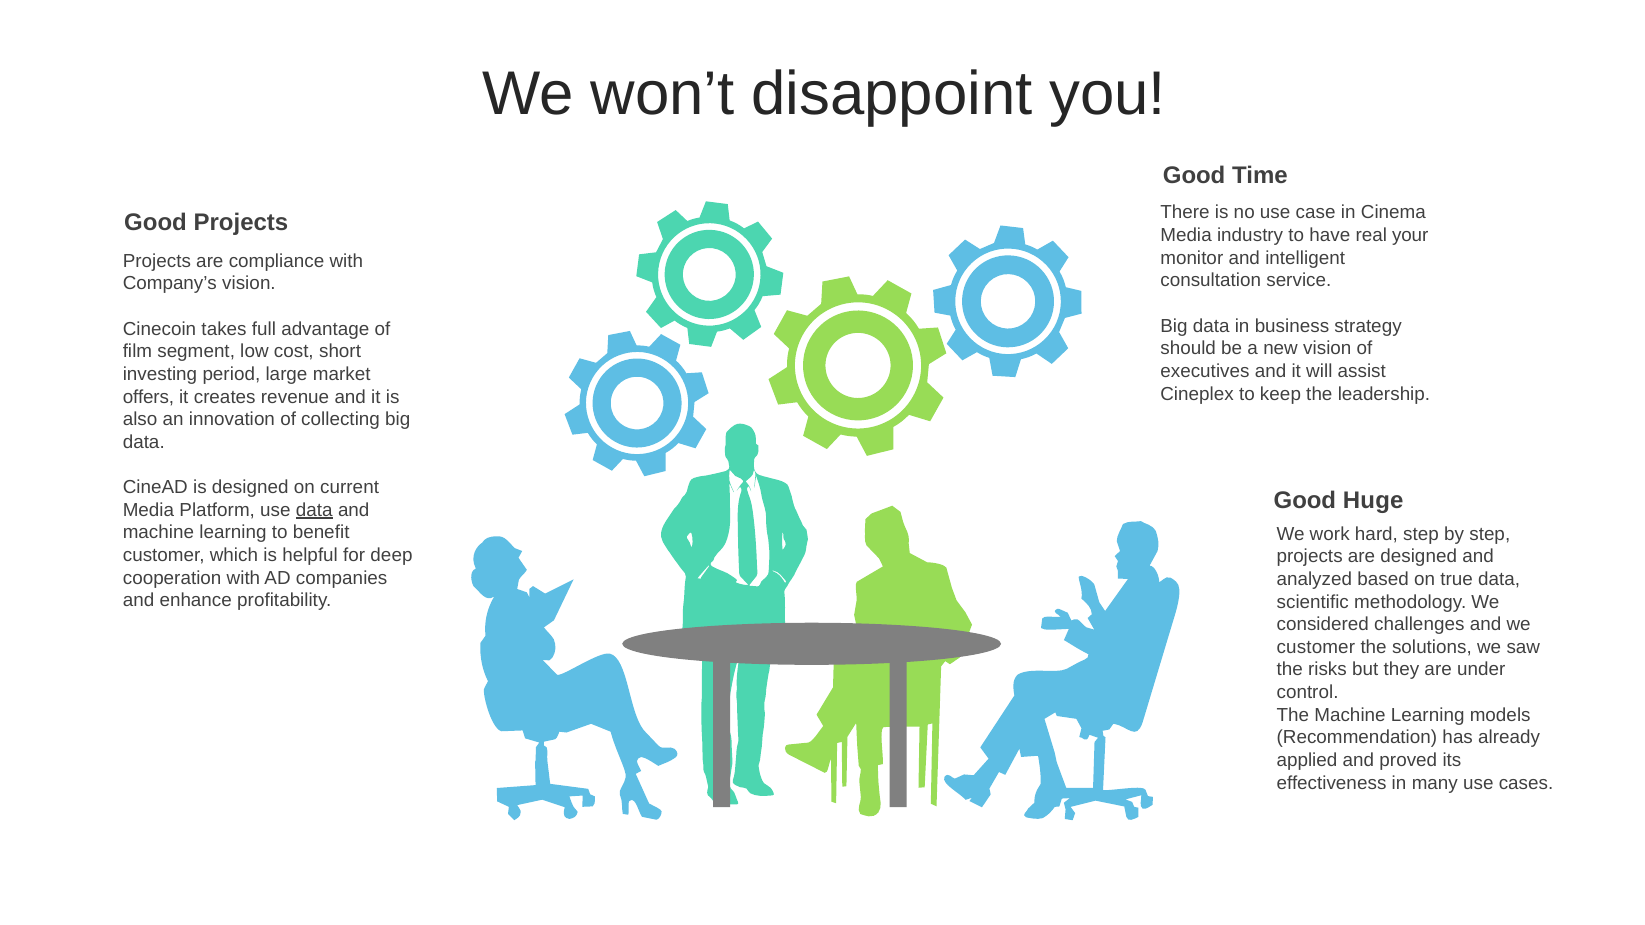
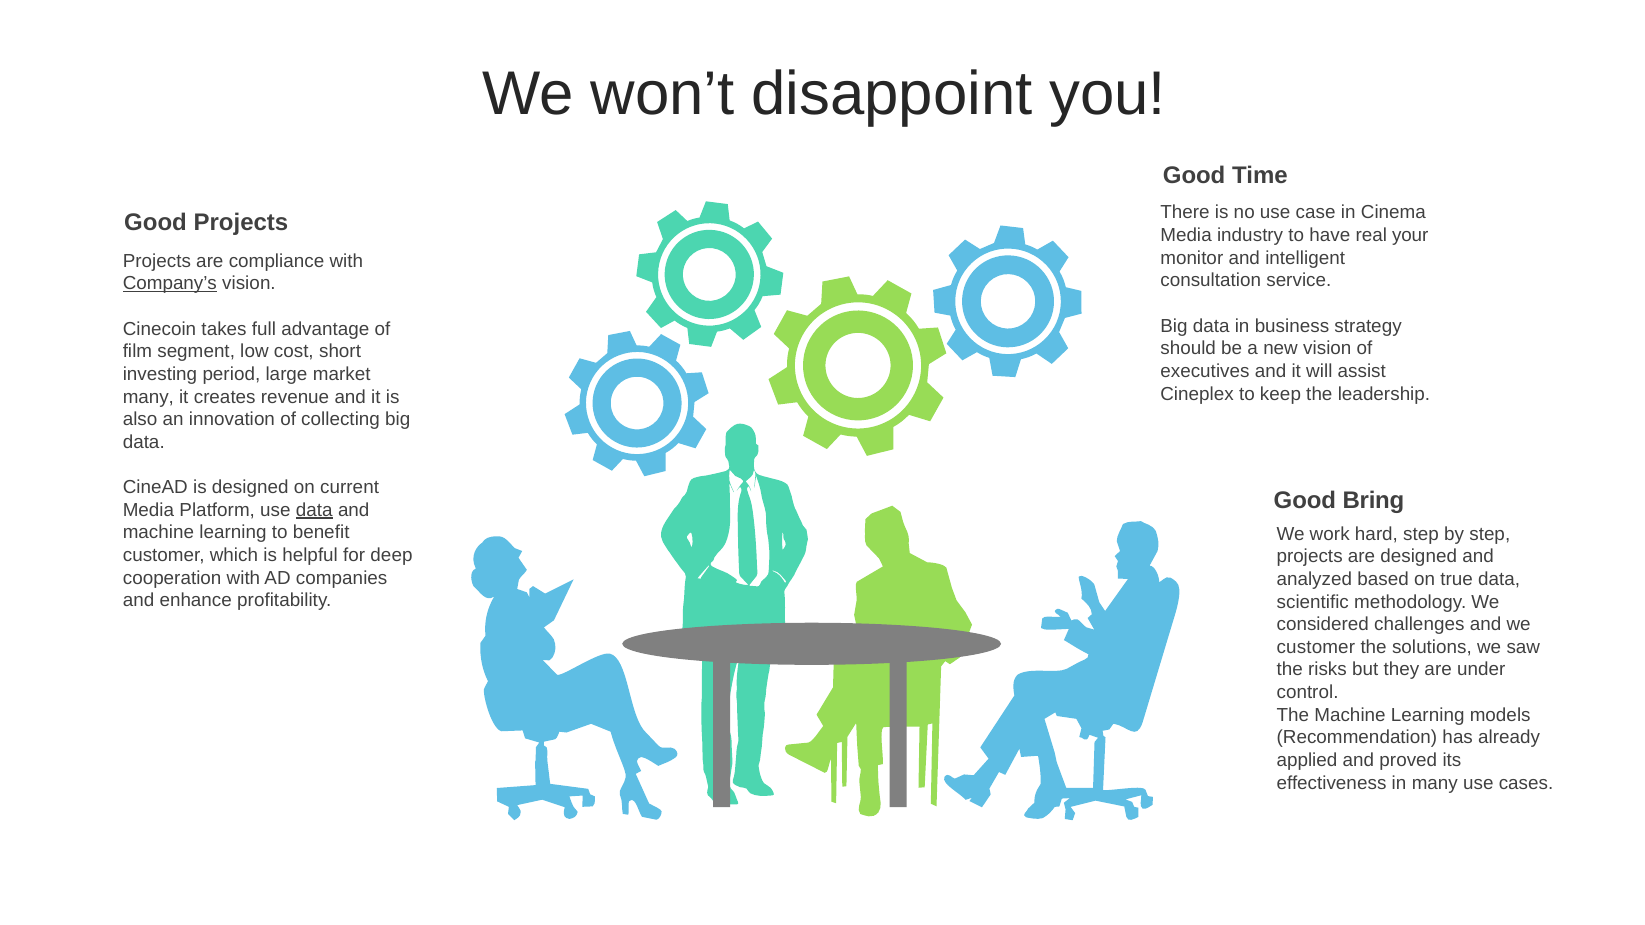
Company’s underline: none -> present (170, 284)
offers: offers -> many (148, 397)
Huge: Huge -> Bring (1373, 500)
